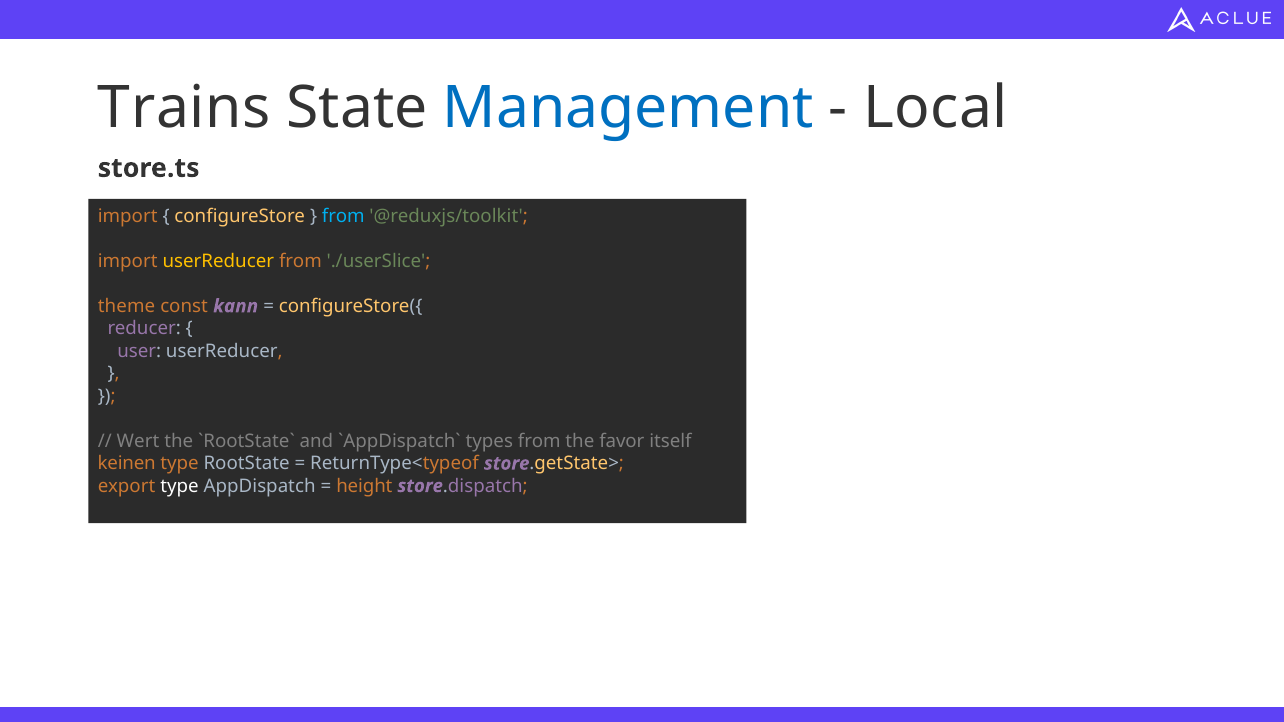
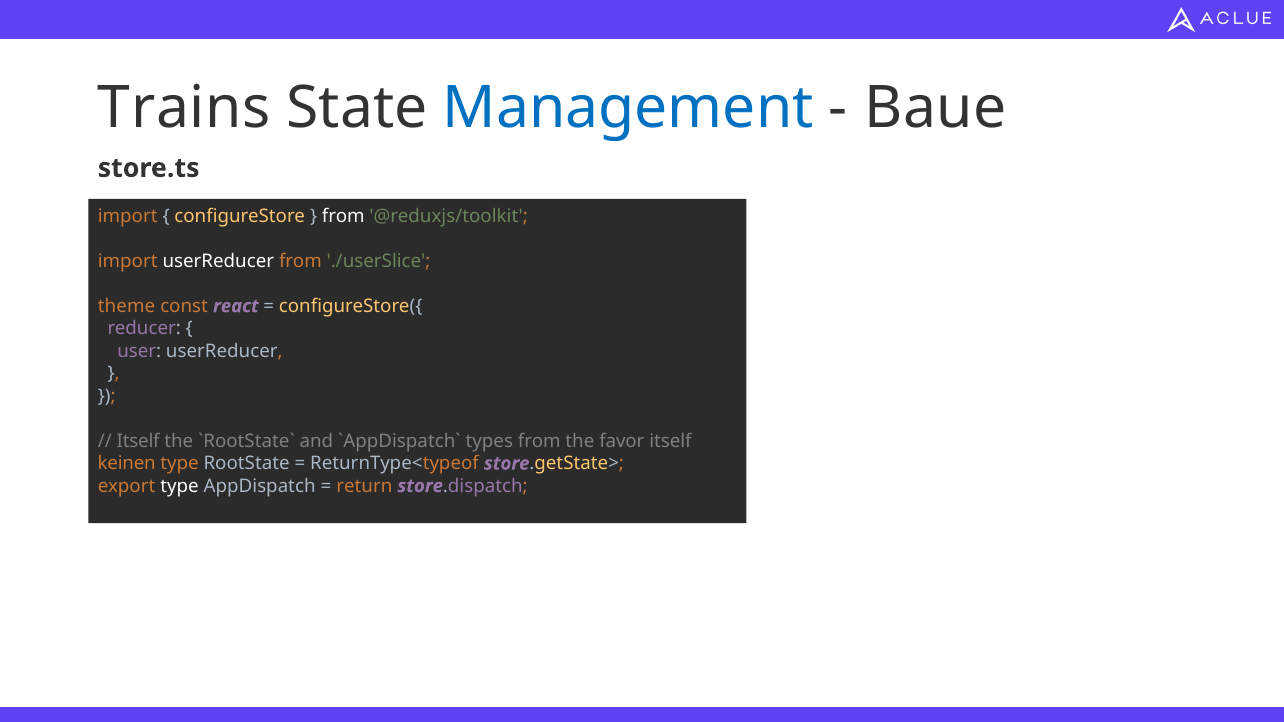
Local: Local -> Baue (936, 108)
from colour: light blue -> white (343, 216)
userReducer colour: yellow -> white (218, 261)
kann: kann -> react (236, 306)
Wert: Wert -> Itself (138, 441)
height: height -> return (364, 486)
